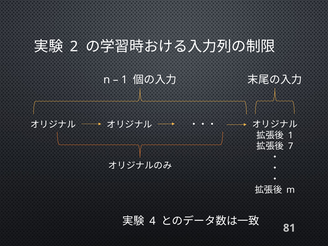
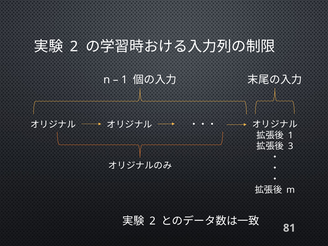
7: 7 -> 3 (291, 146)
4: 4 -> 2 (152, 221)
